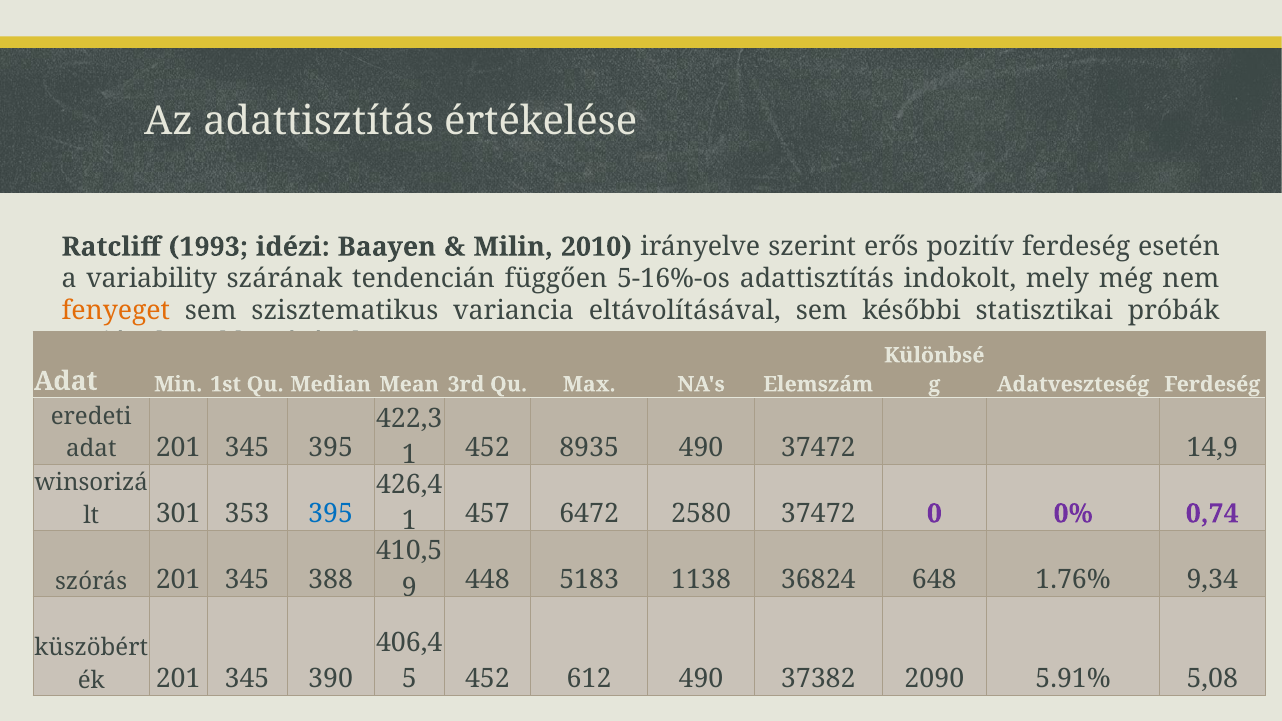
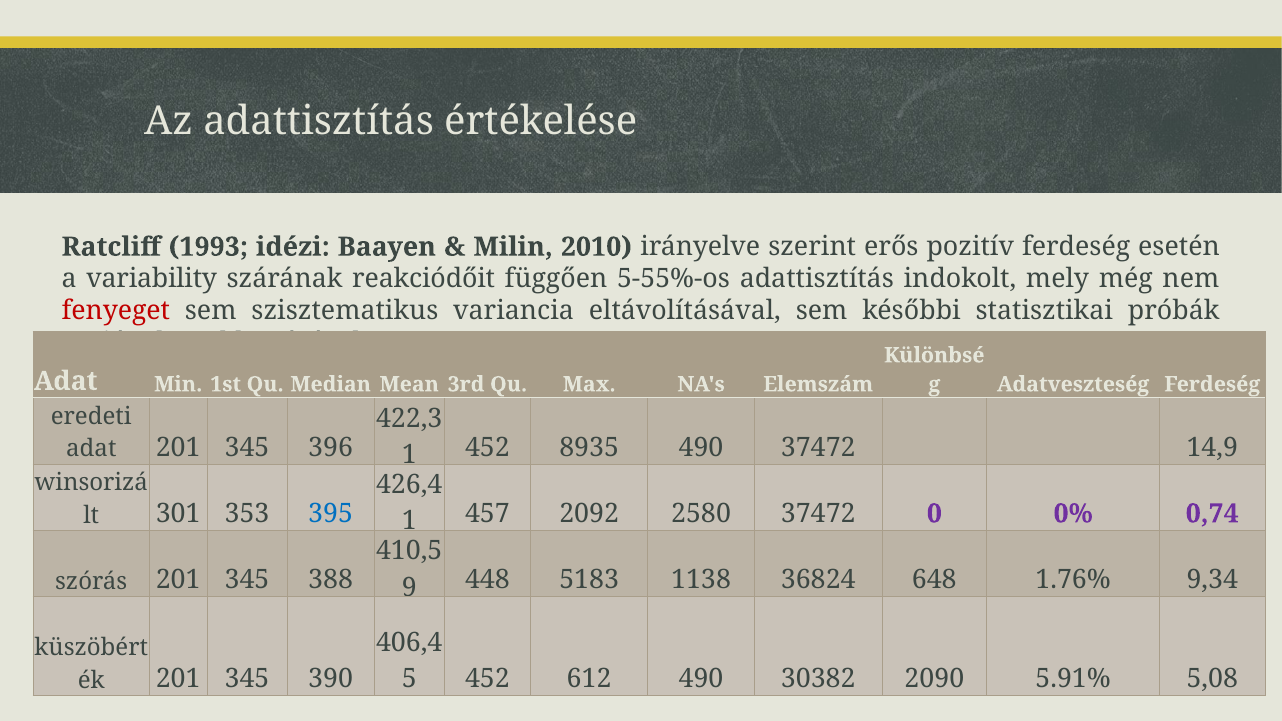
tendencián: tendencián -> reakciódőit (424, 279)
5-16%-os: 5-16%-os -> 5-55%-os (674, 279)
fenyeget colour: orange -> red (116, 311)
345 395: 395 -> 396 (331, 447)
6472: 6472 -> 2092 (589, 514)
37382: 37382 -> 30382 (818, 679)
